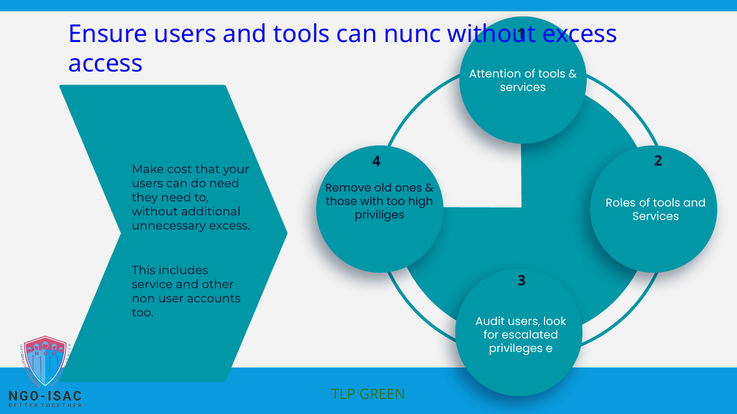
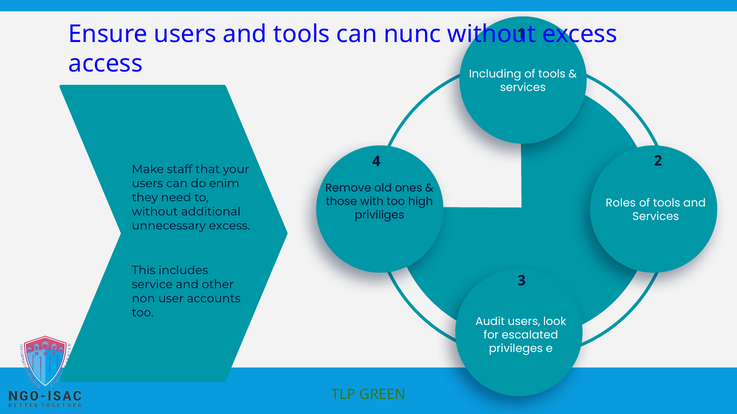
Attention: Attention -> Including (495, 74)
cost: cost -> staff (180, 169)
do need: need -> enim (224, 184)
